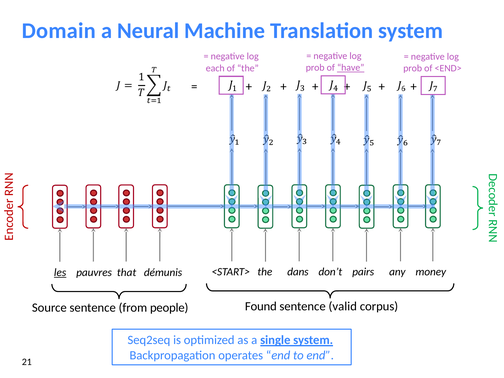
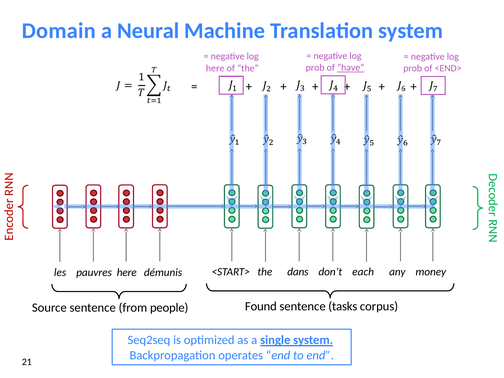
each: each -> here (215, 68)
pairs: pairs -> each (363, 272)
les underline: present -> none (60, 272)
pauvres that: that -> here (127, 272)
valid: valid -> tasks (343, 306)
